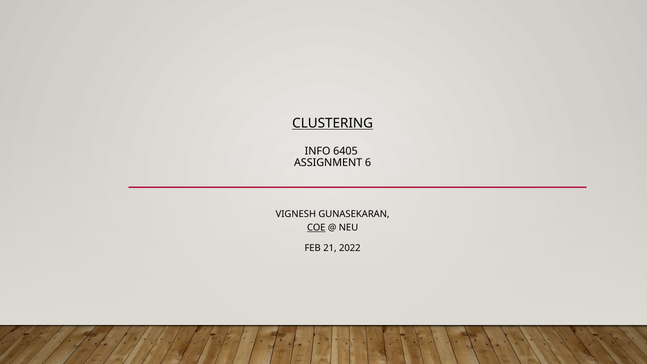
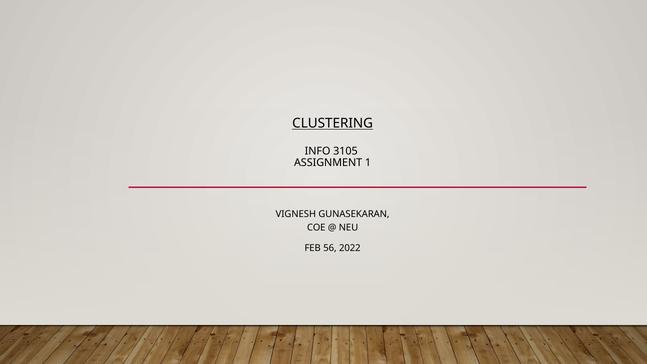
6405: 6405 -> 3105 (345, 151)
6: 6 -> 1 (368, 163)
COE underline: present -> none (316, 228)
21: 21 -> 56 (330, 248)
